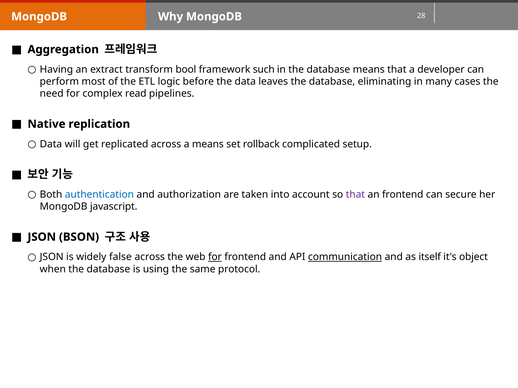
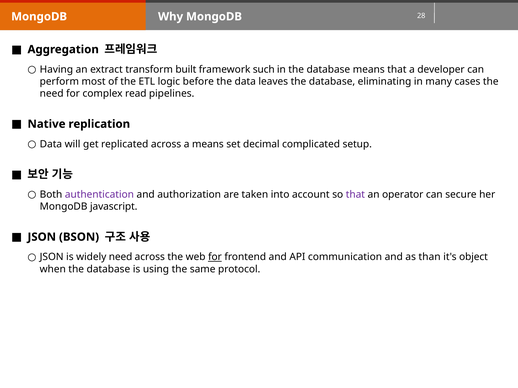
bool: bool -> built (186, 70)
rollback: rollback -> decimal (261, 144)
authentication colour: blue -> purple (99, 195)
an frontend: frontend -> operator (403, 195)
widely false: false -> need (121, 257)
communication underline: present -> none (345, 257)
itself: itself -> than (430, 257)
